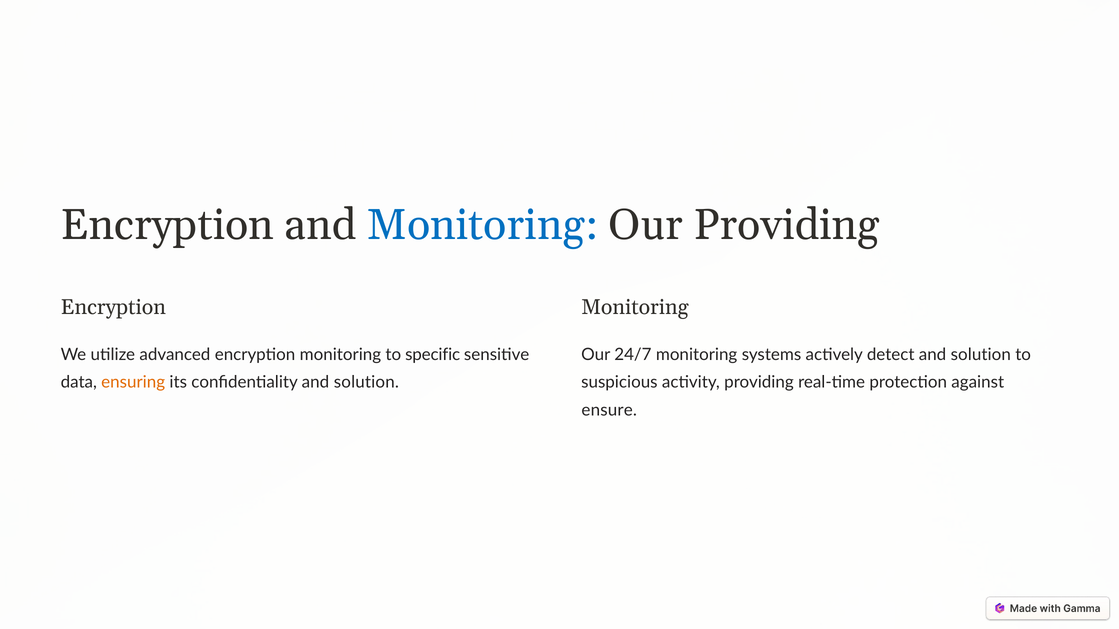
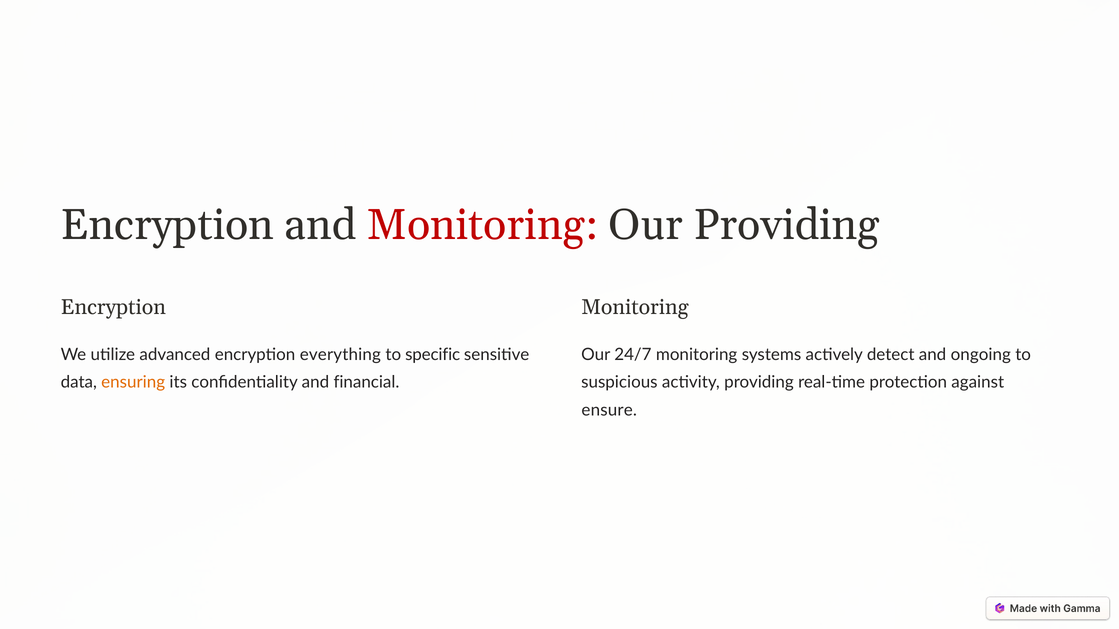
Monitoring colour: blue -> red (482, 225)
encryption monitoring: monitoring -> everything (340, 355)
detect and solution: solution -> ongoing (981, 355)
confidentiality and solution: solution -> financial (366, 383)
